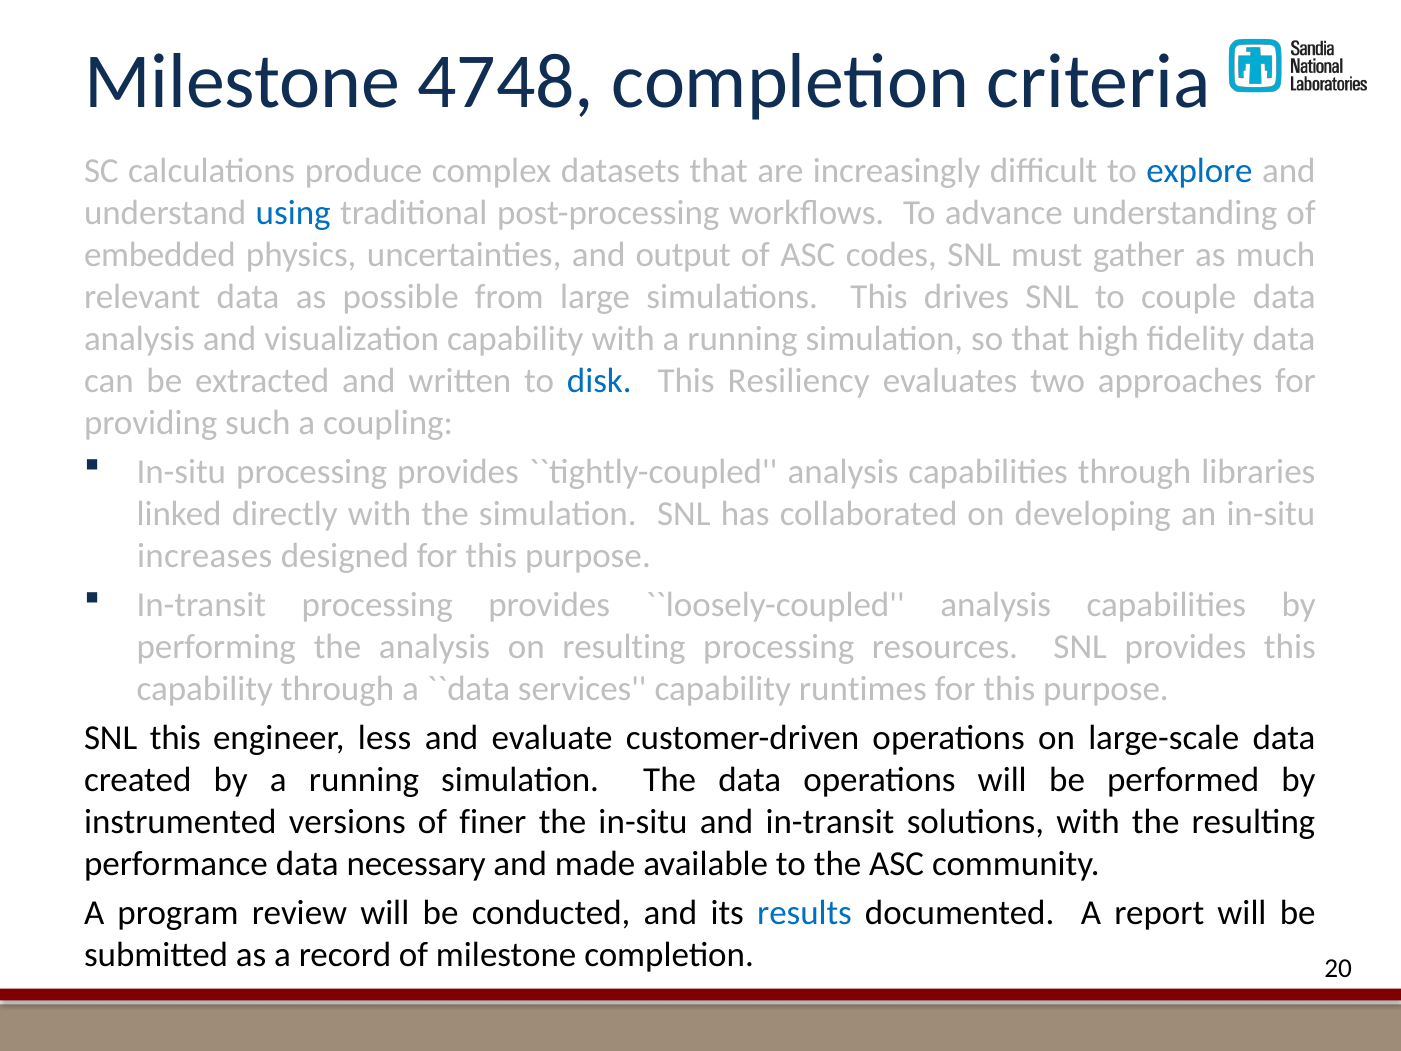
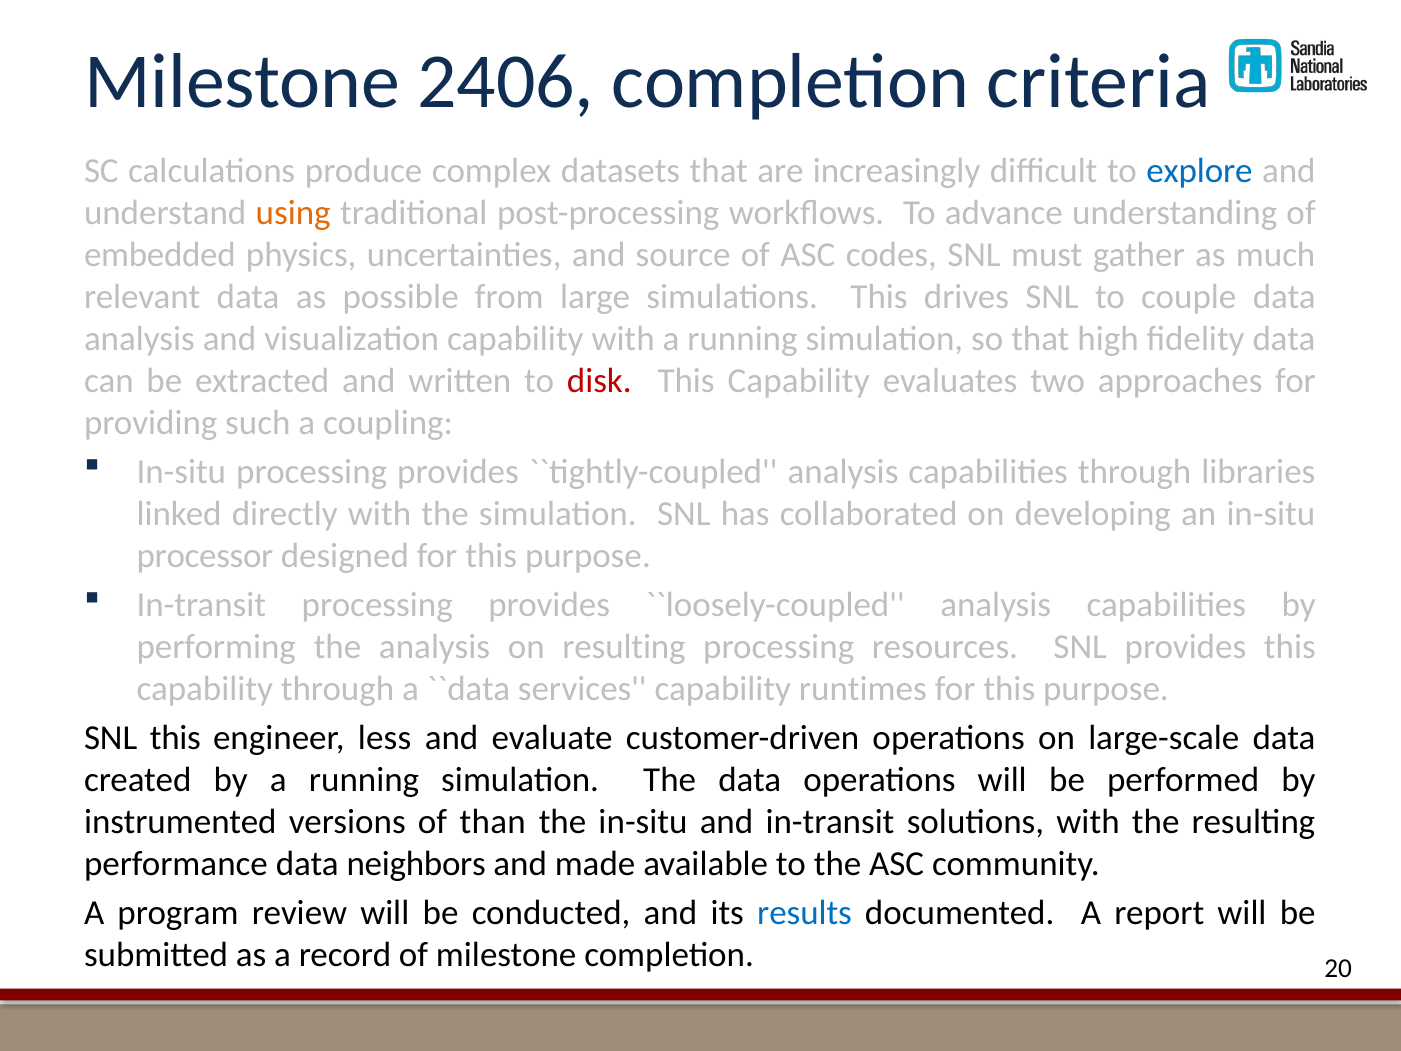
4748: 4748 -> 2406 (506, 81)
using colour: blue -> orange (293, 213)
output: output -> source (683, 255)
disk colour: blue -> red (599, 381)
Resiliency: Resiliency -> Capability (799, 381)
increases: increases -> processor (205, 556)
finer: finer -> than (493, 822)
necessary: necessary -> neighbors (416, 864)
